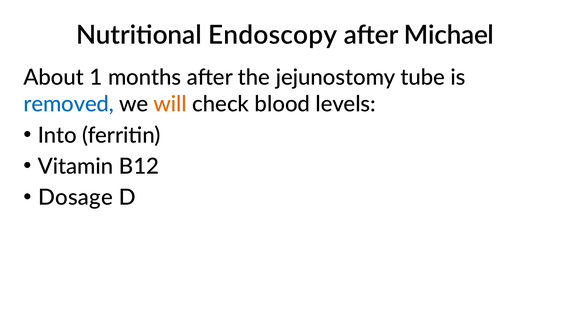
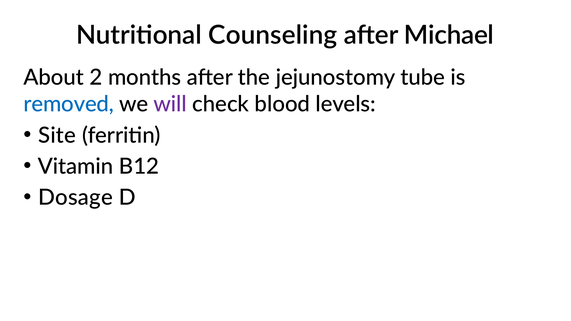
Endoscopy: Endoscopy -> Counseling (273, 35)
1: 1 -> 2 (96, 78)
will colour: orange -> purple (170, 104)
Into: Into -> Site (57, 135)
